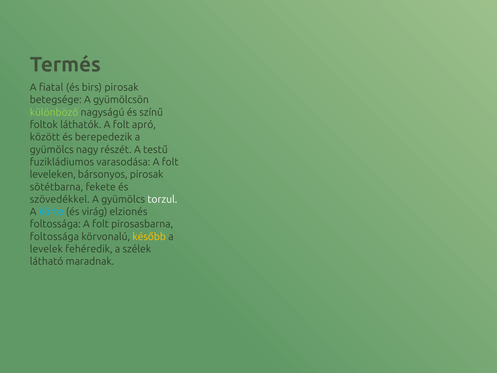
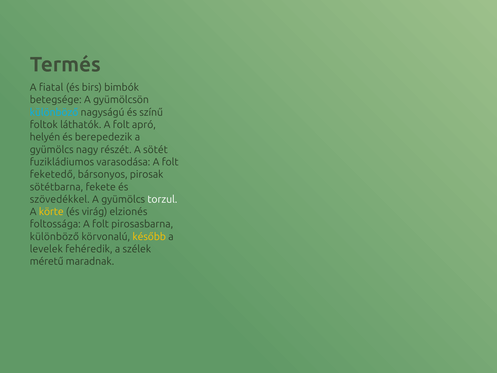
birs pirosak: pirosak -> bimbók (122, 87)
különböző colour: light green -> light blue (54, 112)
között: között -> helyén (45, 137)
testű: testű -> sötét (155, 150)
leveleken: leveleken -> feketedő (53, 174)
körte colour: light blue -> yellow (51, 212)
foltossága: foltossága -> különböző (54, 237)
látható: látható -> méretű (47, 261)
